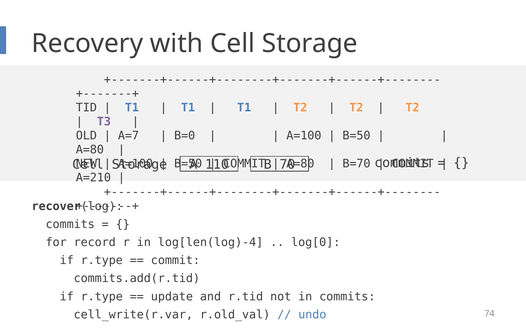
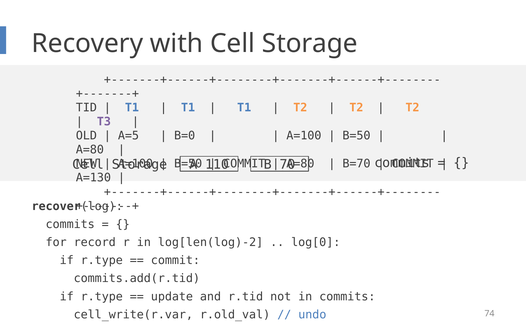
A=7: A=7 -> A=5 (128, 136)
A=210: A=210 -> A=130 (93, 178)
log[len(log)-4: log[len(log)-4 -> log[len(log)-2 (211, 242)
